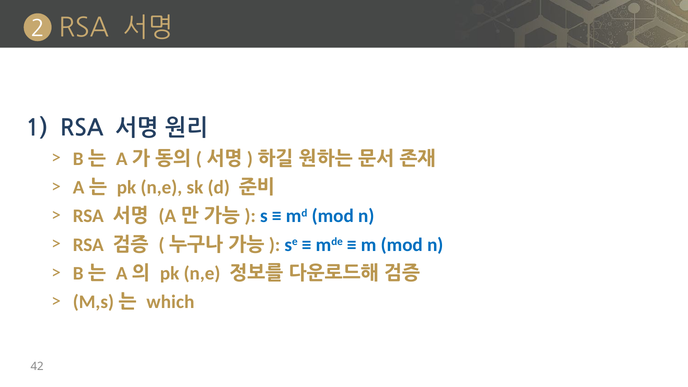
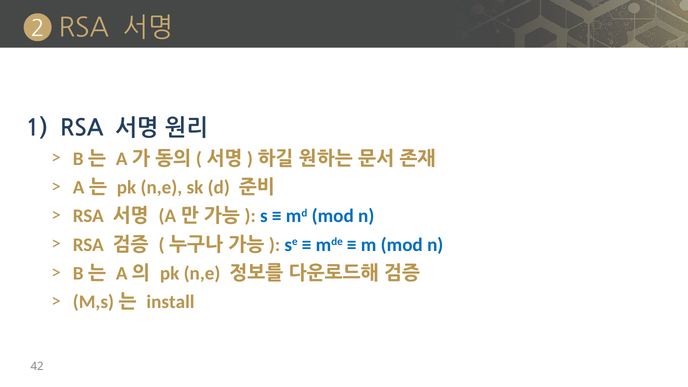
which: which -> install (170, 302)
